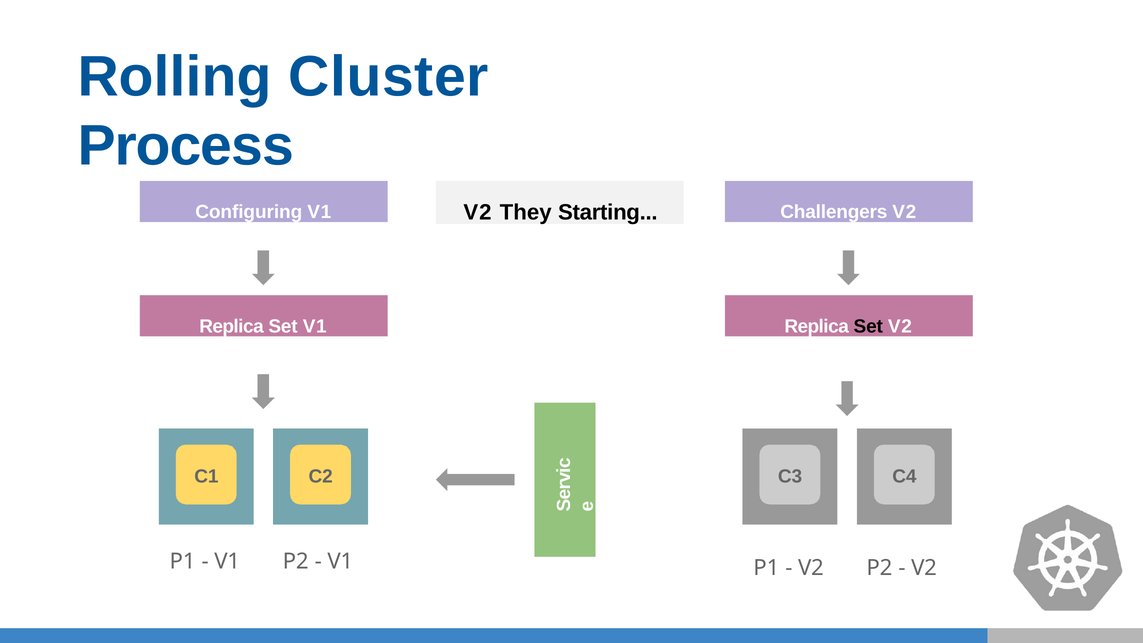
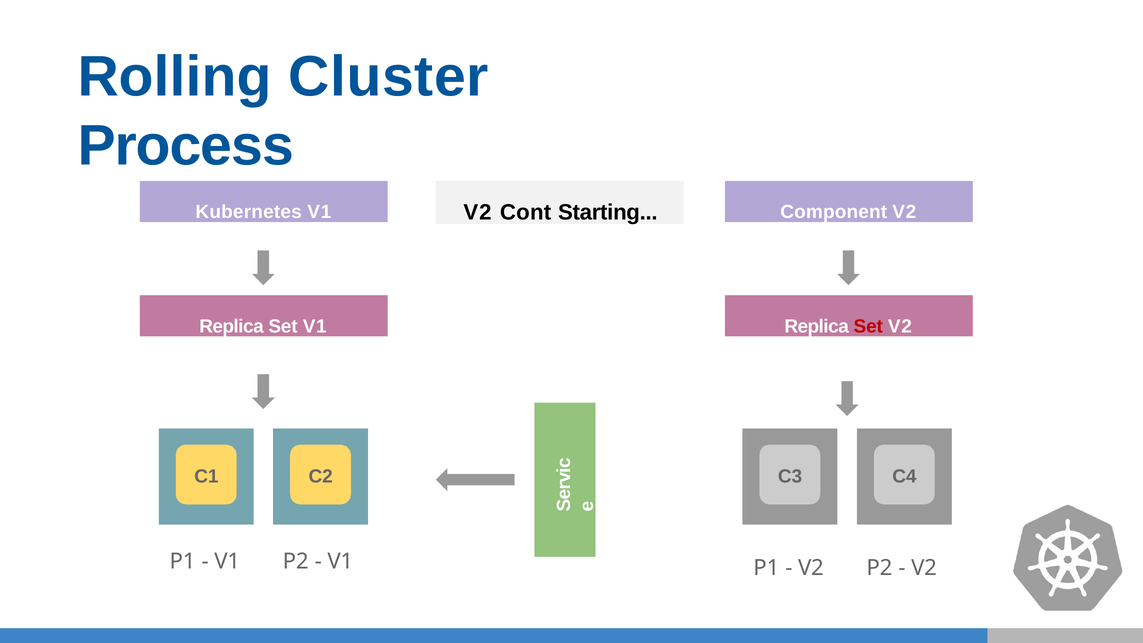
They: They -> Cont (526, 212)
Configuring: Configuring -> Kubernetes (249, 212)
Challengers: Challengers -> Component (834, 212)
Set colour: black -> red (868, 326)
